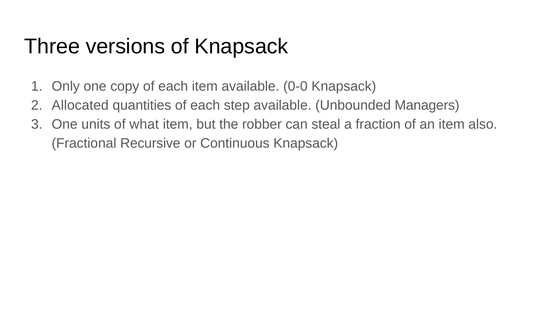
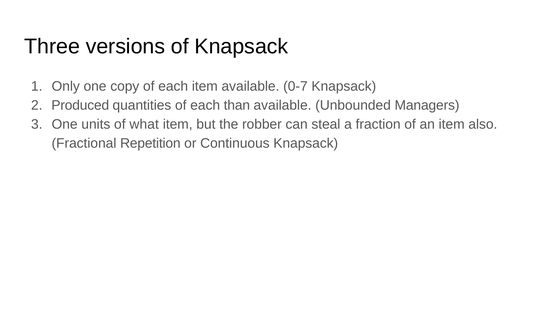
0-0: 0-0 -> 0-7 (295, 86)
Allocated: Allocated -> Produced (80, 105)
step: step -> than (237, 105)
Recursive: Recursive -> Repetition (150, 143)
